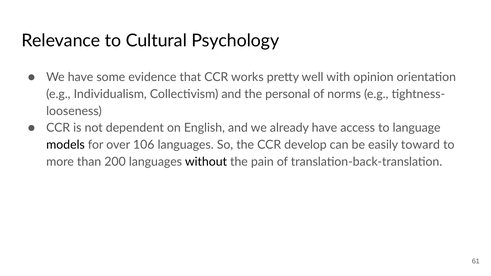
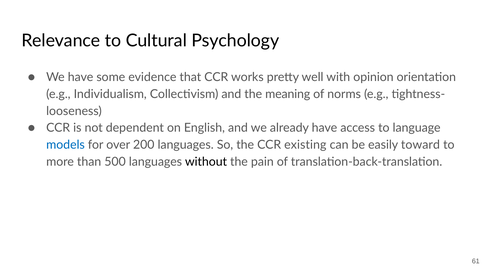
personal: personal -> meaning (288, 94)
models colour: black -> blue (66, 145)
106: 106 -> 200 (144, 145)
develop: develop -> existing (305, 145)
200: 200 -> 500 (115, 162)
